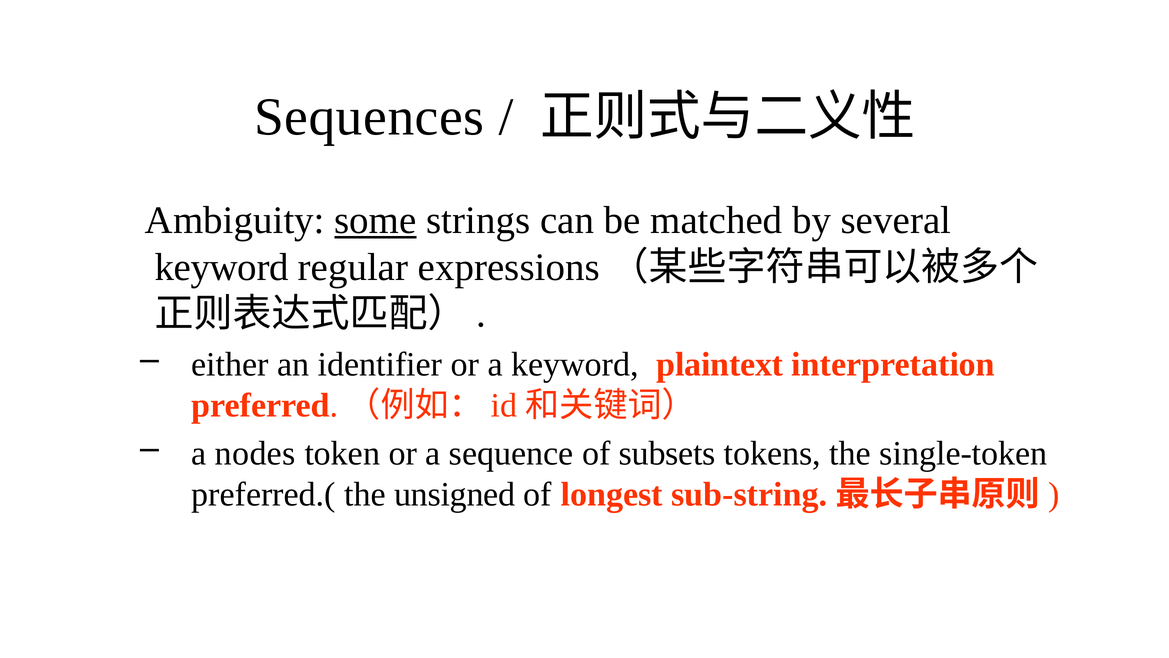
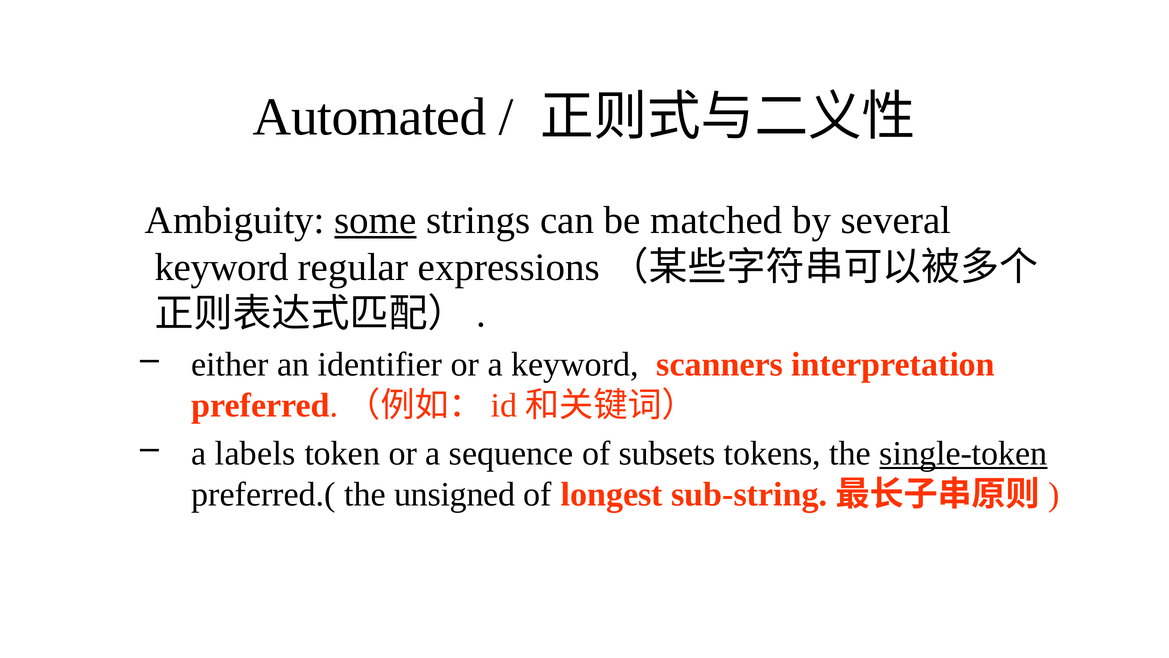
Sequences: Sequences -> Automated (370, 117)
plaintext: plaintext -> scanners (720, 364)
nodes: nodes -> labels (255, 453)
single-token underline: none -> present (963, 453)
